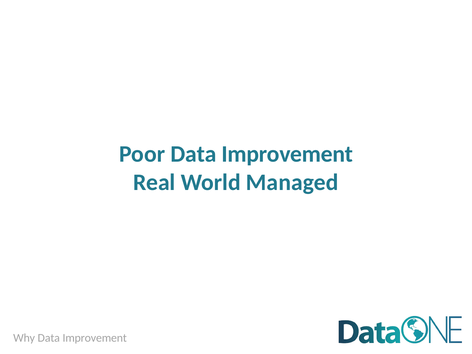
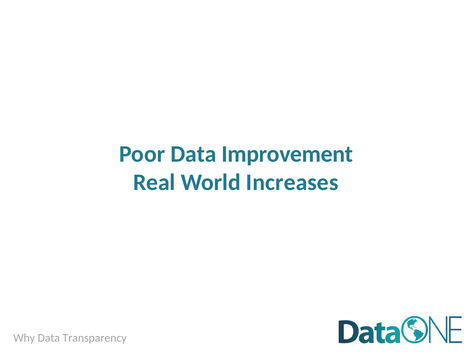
Managed: Managed -> Increases (292, 182)
Improvement: Improvement -> Transparency (95, 338)
